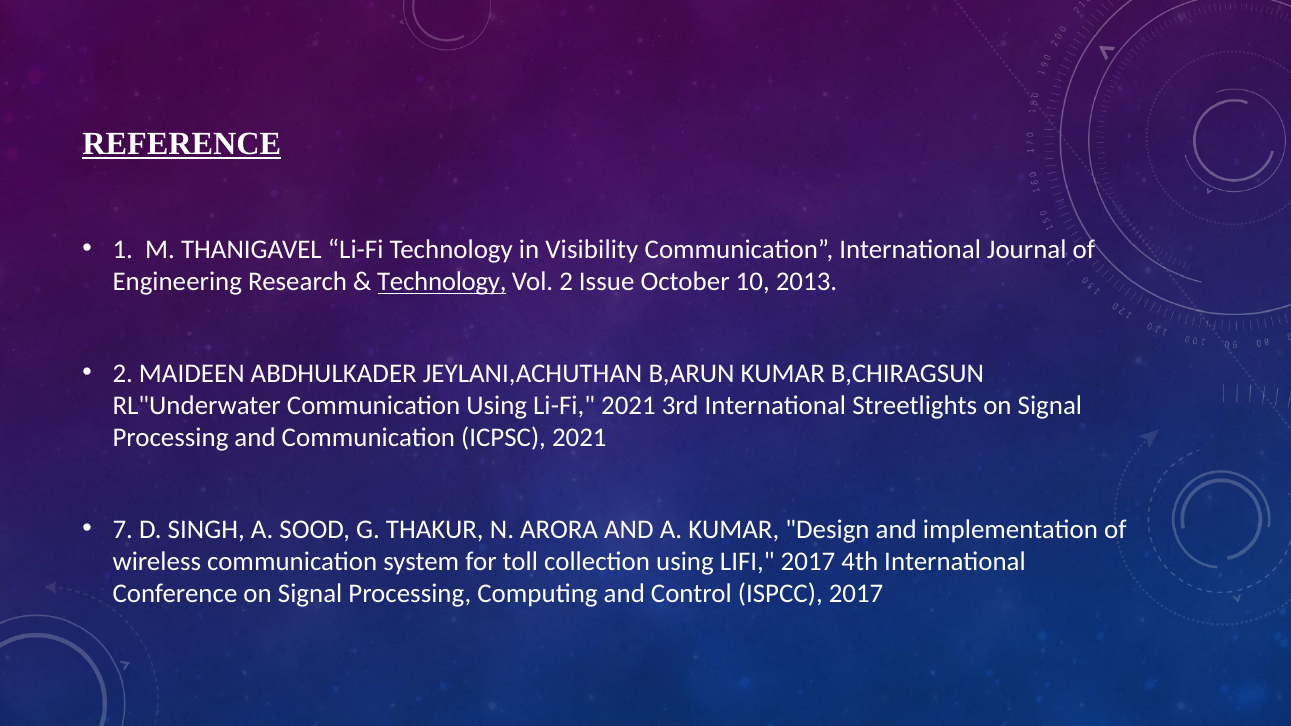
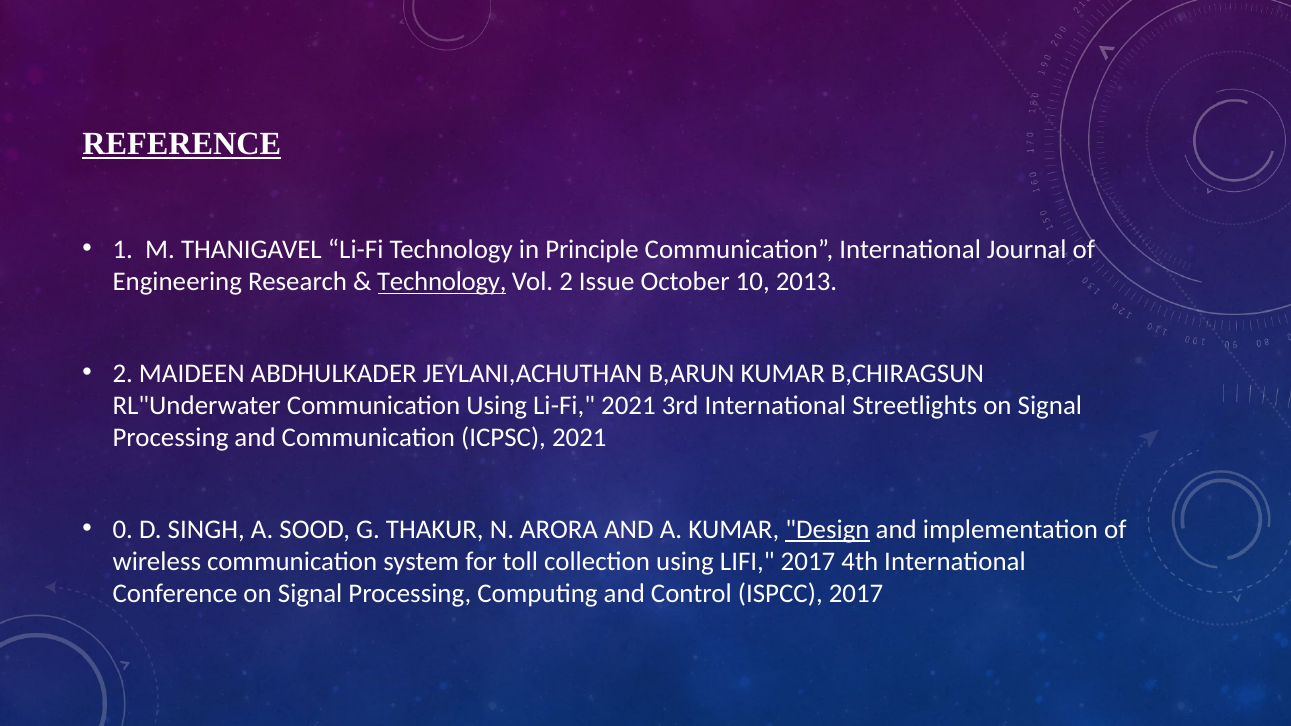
Visibility: Visibility -> Principle (592, 250)
7: 7 -> 0 (123, 529)
Design underline: none -> present (827, 529)
